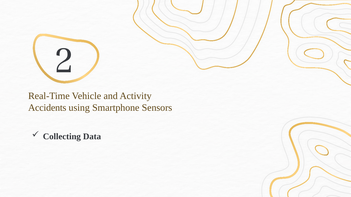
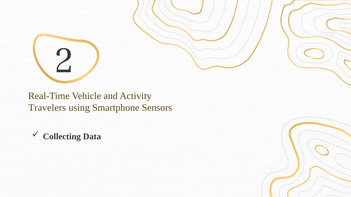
Accidents: Accidents -> Travelers (47, 108)
